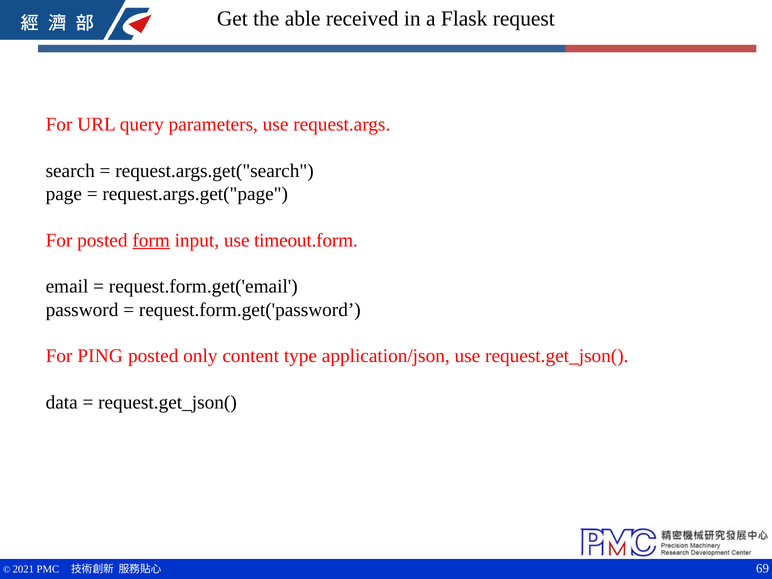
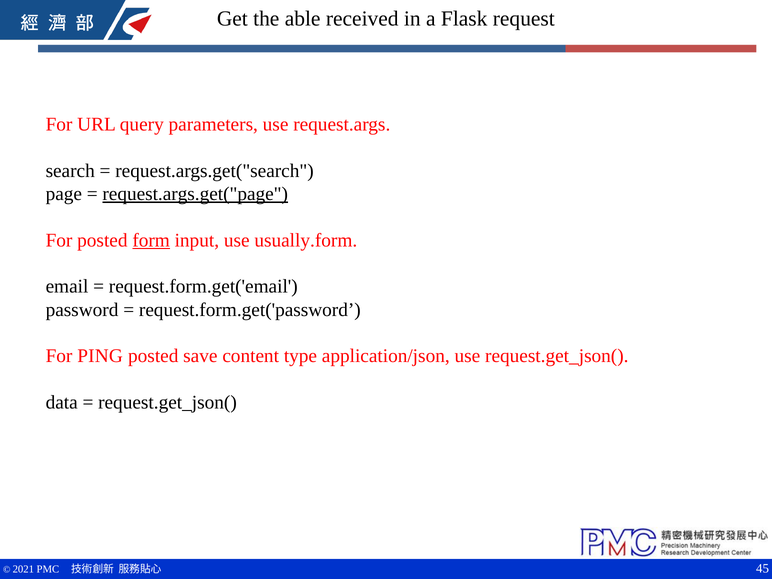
request.args.get("page underline: none -> present (195, 194)
timeout.form: timeout.form -> usually.form (306, 240)
only: only -> save (200, 356)
69: 69 -> 45 (763, 568)
